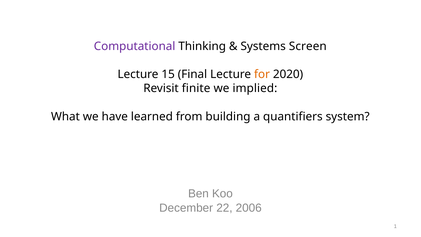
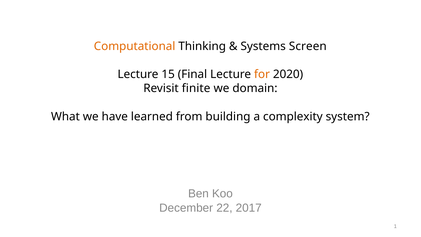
Computational colour: purple -> orange (135, 46)
implied: implied -> domain (255, 88)
quantifiers: quantifiers -> complexity (293, 116)
2006: 2006 -> 2017 (249, 208)
